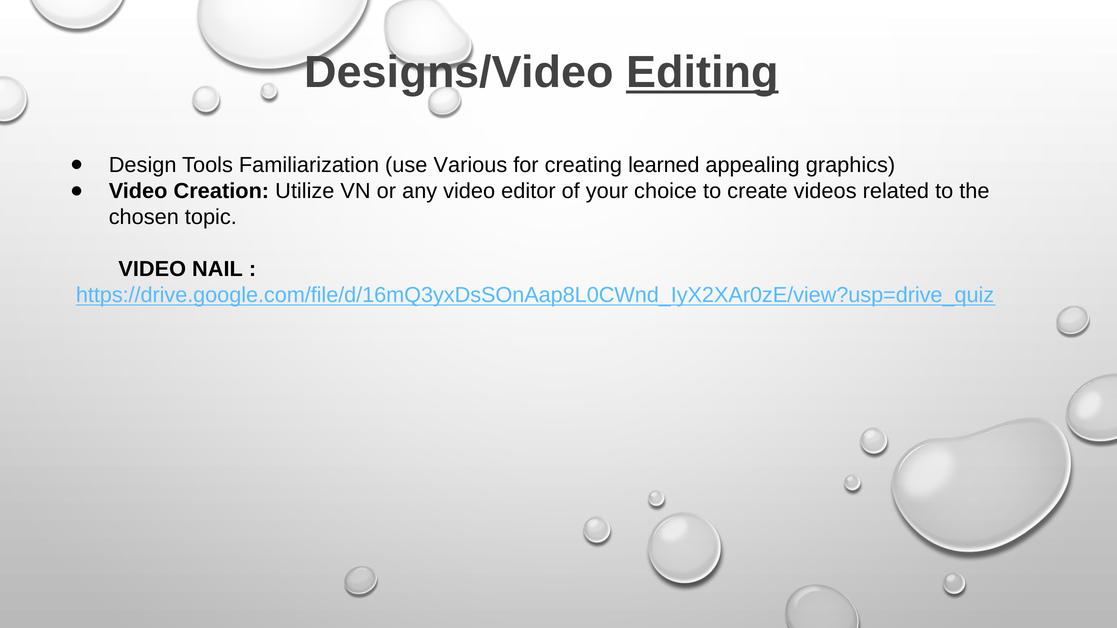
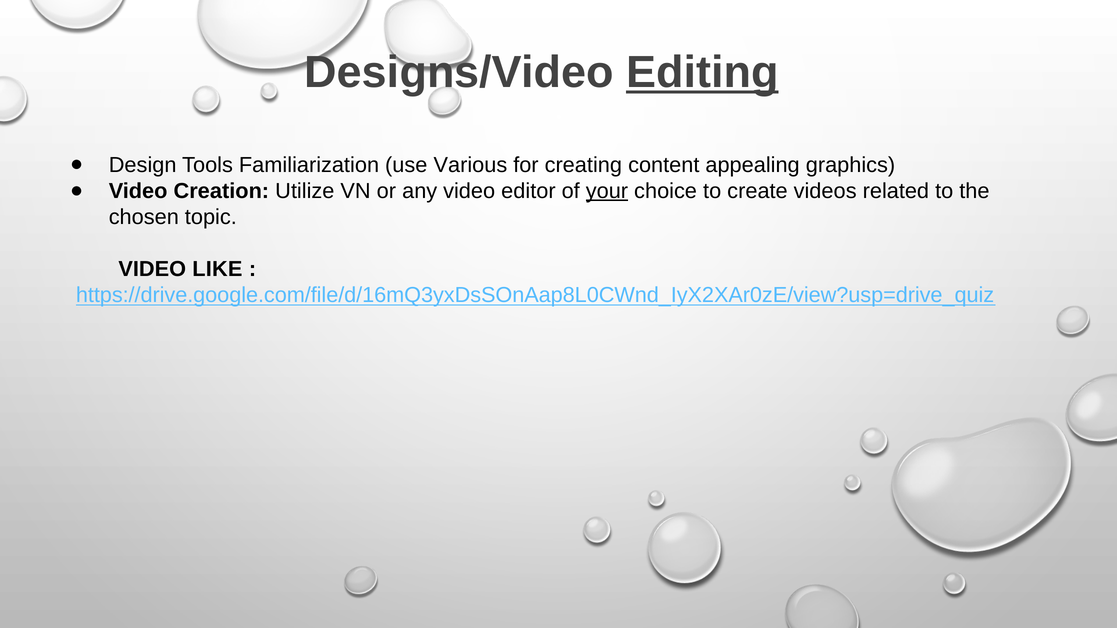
learned: learned -> content (664, 165)
your underline: none -> present (607, 191)
NAIL: NAIL -> LIKE (217, 269)
